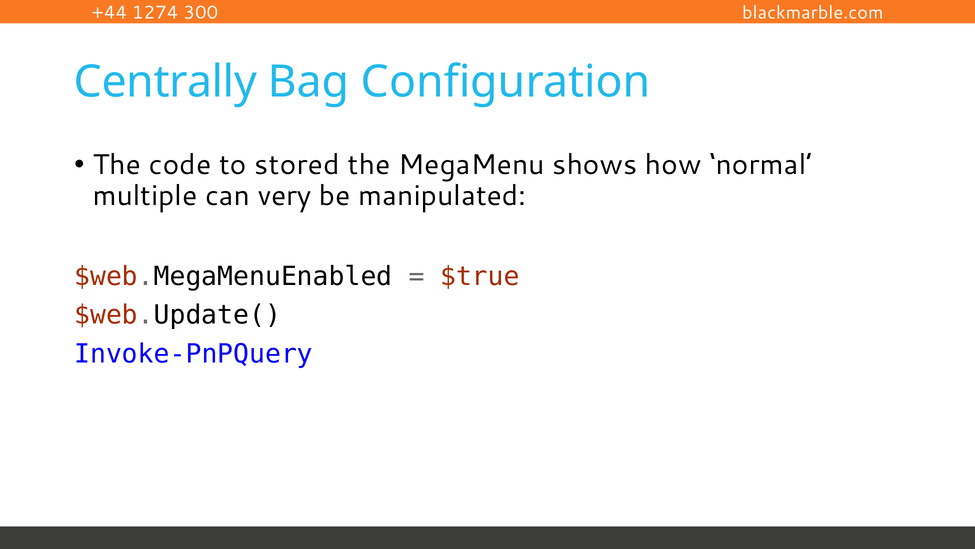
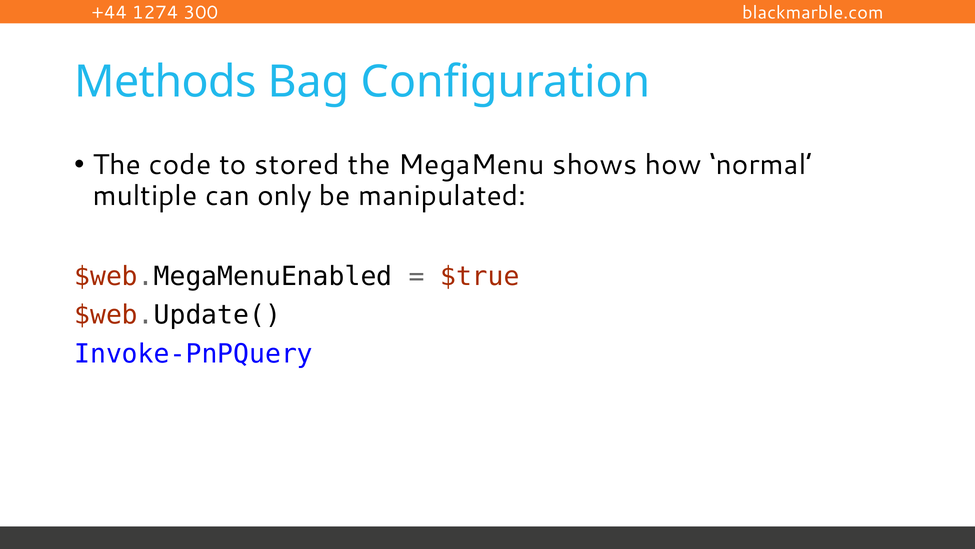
Centrally: Centrally -> Methods (165, 82)
very: very -> only (285, 196)
